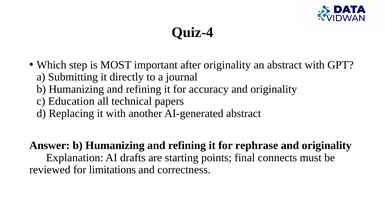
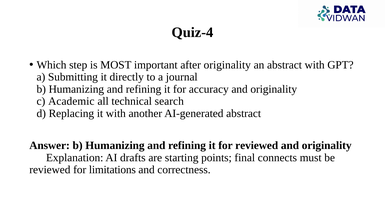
Education: Education -> Academic (71, 101)
papers: papers -> search (169, 101)
for rephrase: rephrase -> reviewed (257, 146)
